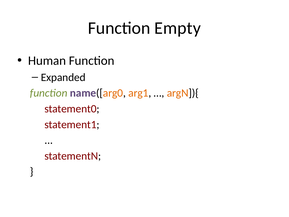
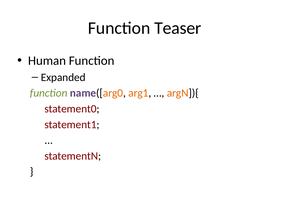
Empty: Empty -> Teaser (178, 28)
